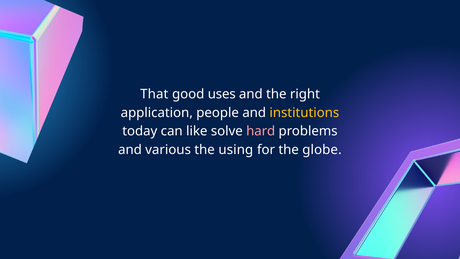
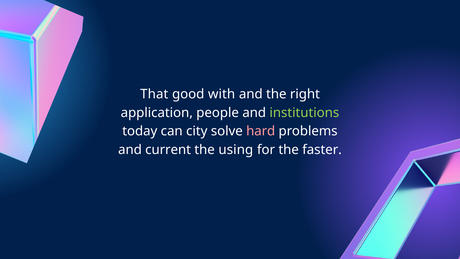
uses: uses -> with (222, 94)
institutions colour: yellow -> light green (304, 113)
like: like -> city (197, 131)
various: various -> current (168, 150)
globe: globe -> faster (322, 150)
